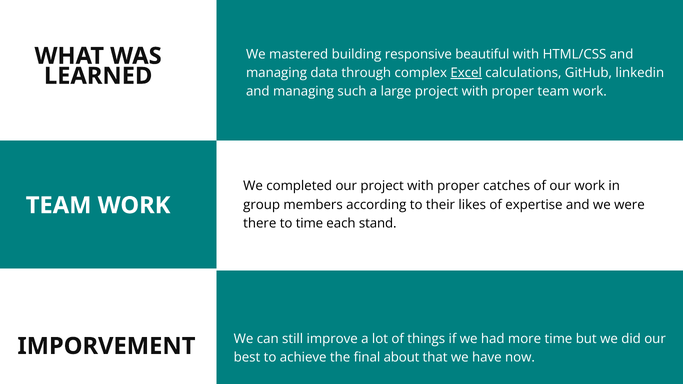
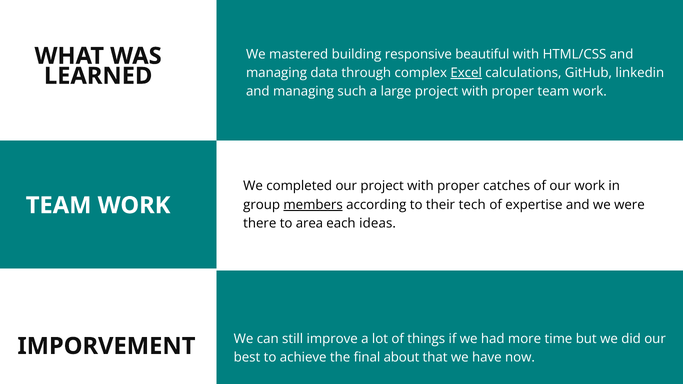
members underline: none -> present (313, 205)
likes: likes -> tech (472, 205)
to time: time -> area (309, 223)
stand: stand -> ideas (378, 223)
